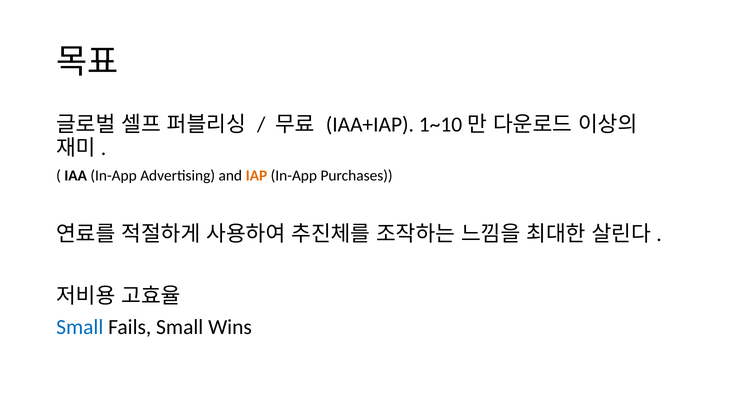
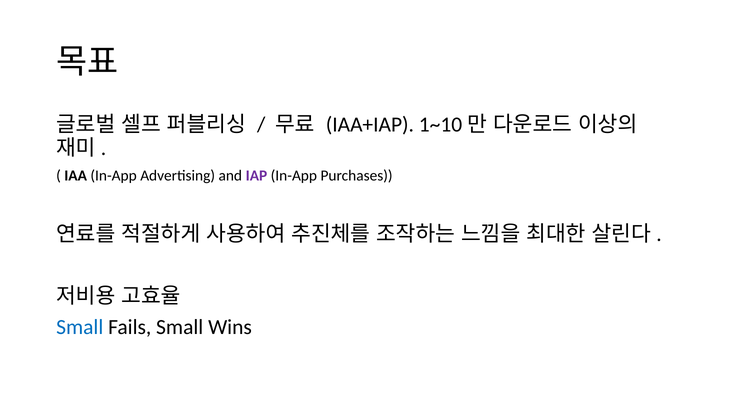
IAP colour: orange -> purple (256, 175)
